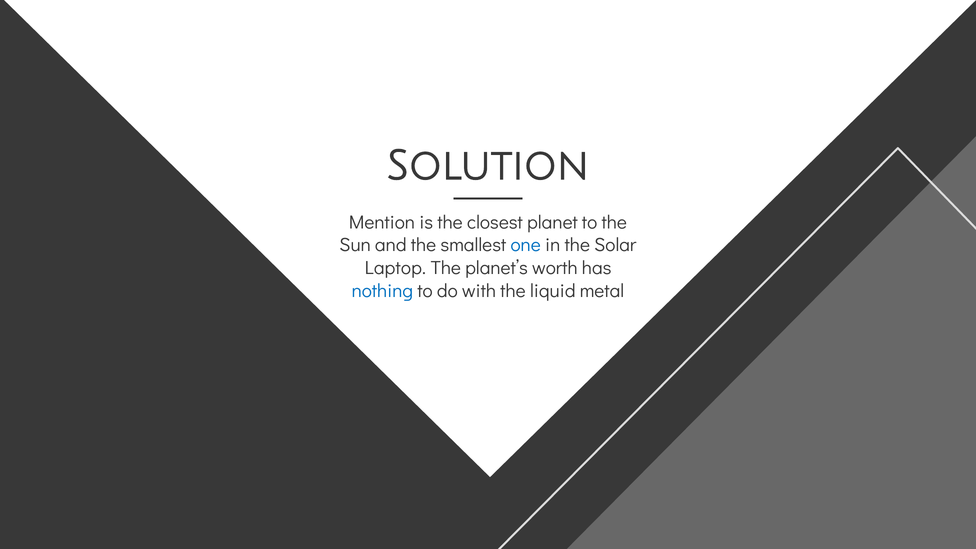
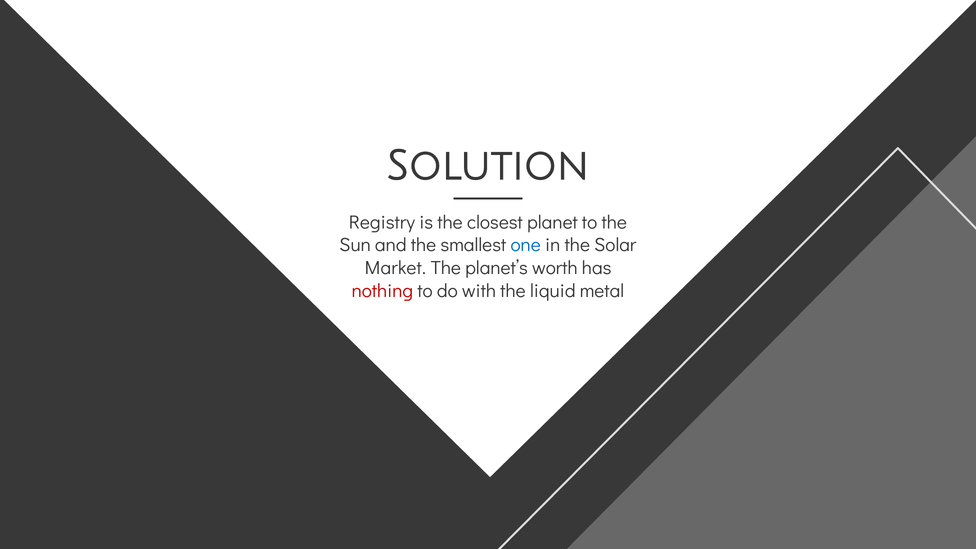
Mention: Mention -> Registry (382, 222)
Laptop: Laptop -> Market (395, 268)
nothing colour: blue -> red (382, 291)
